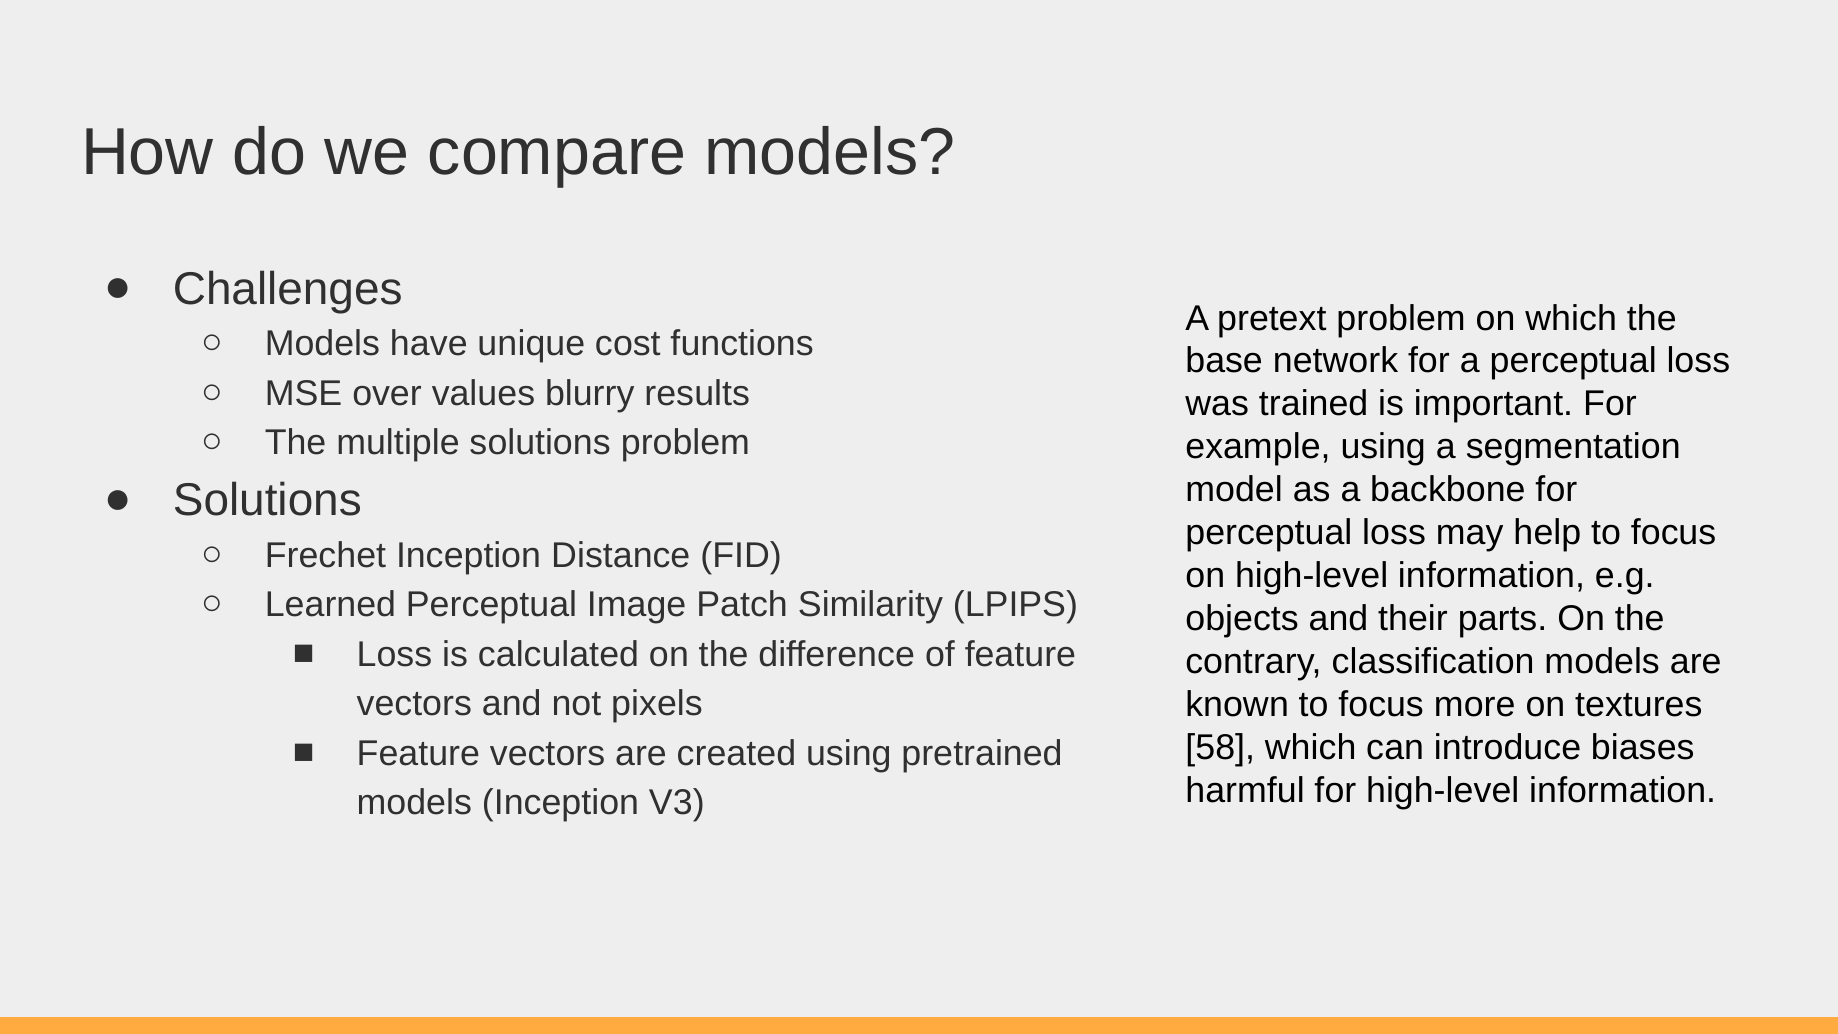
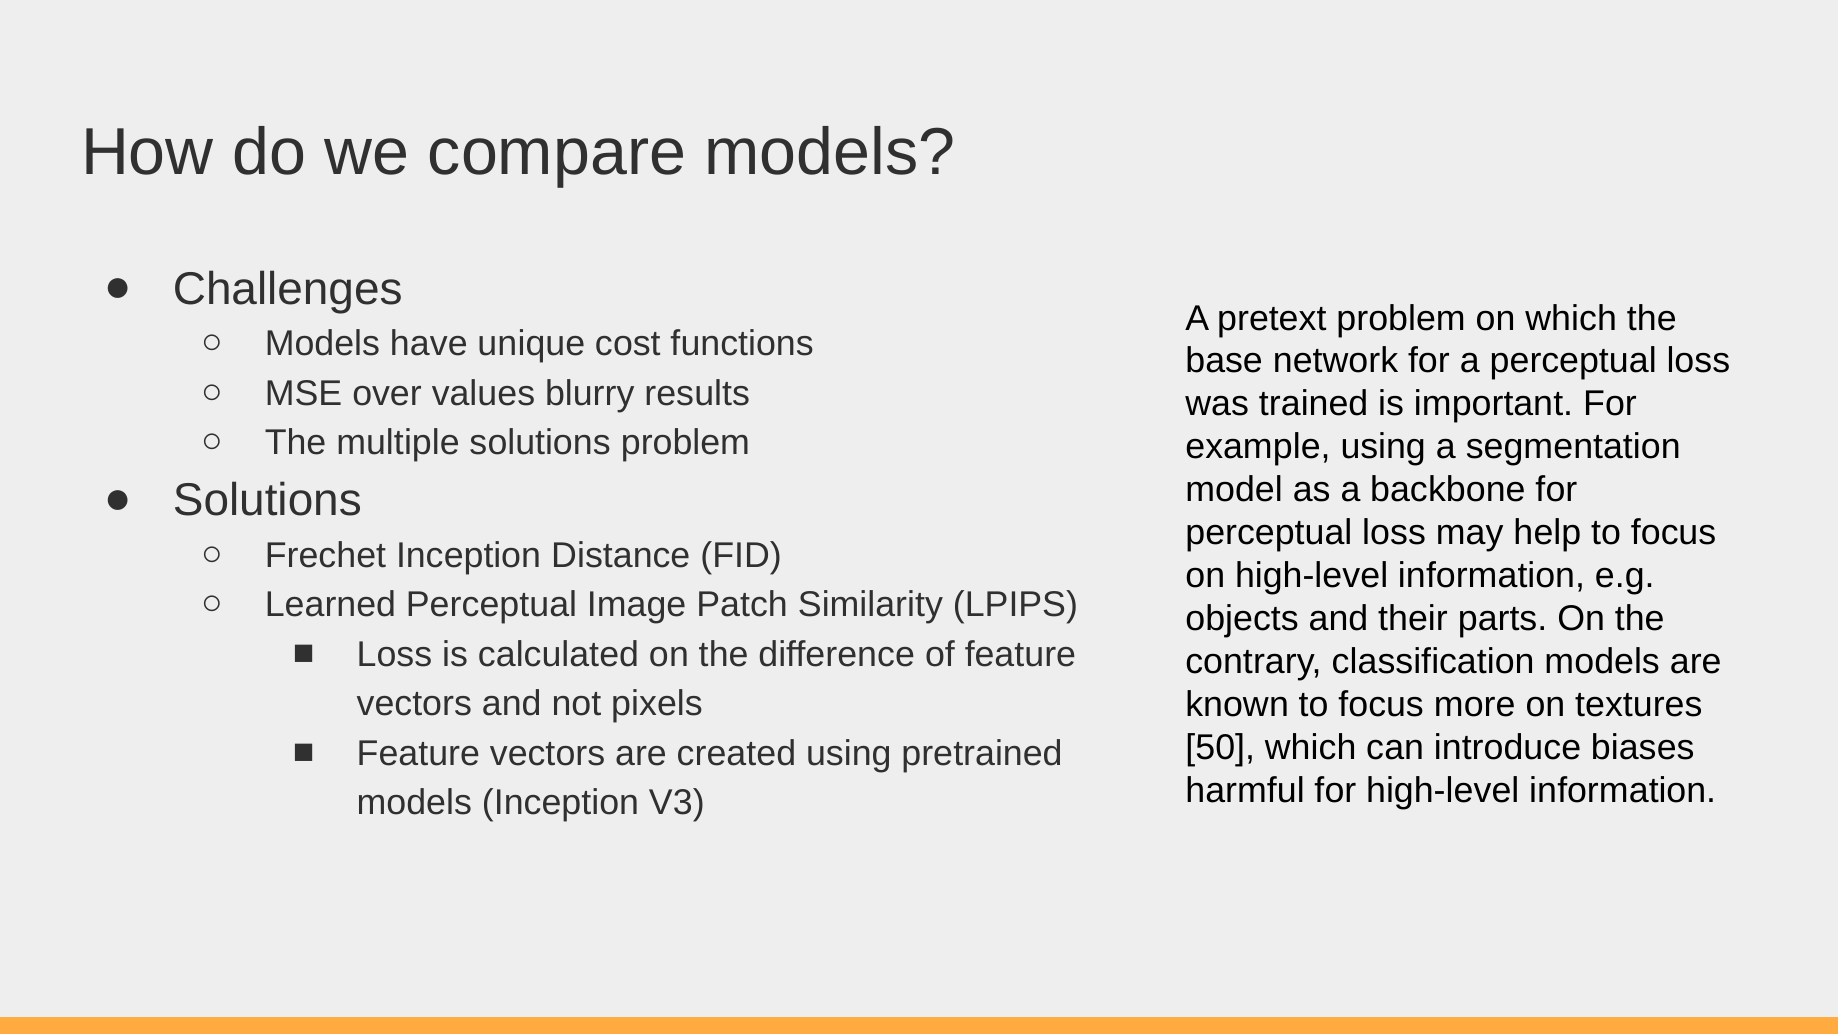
58: 58 -> 50 (1220, 747)
